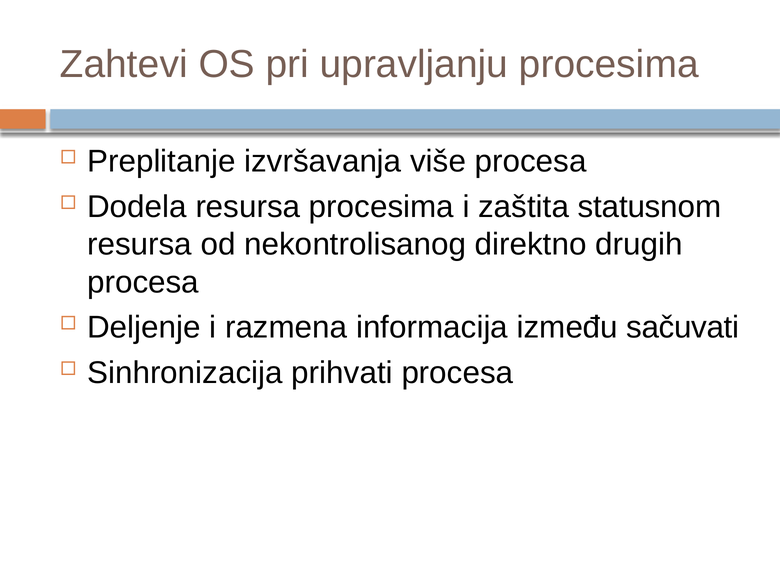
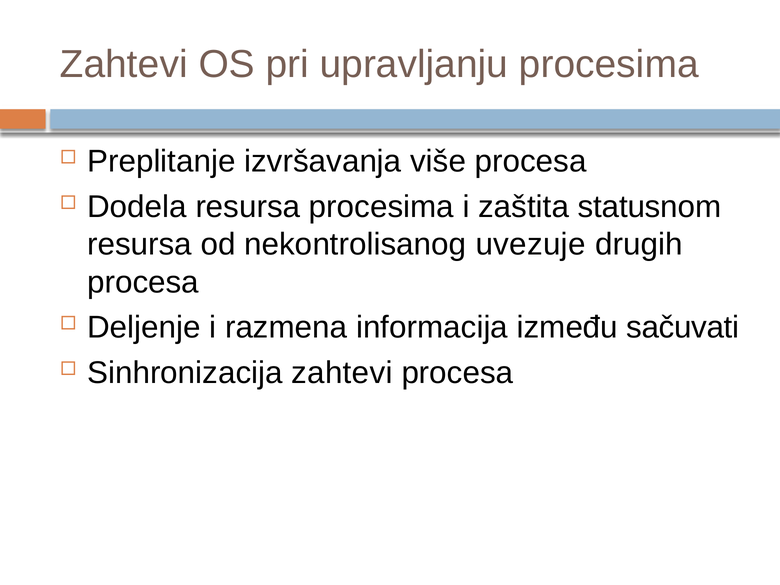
direktno: direktno -> uvezuje (531, 244)
Sinhronizacija prihvati: prihvati -> zahtevi (342, 373)
